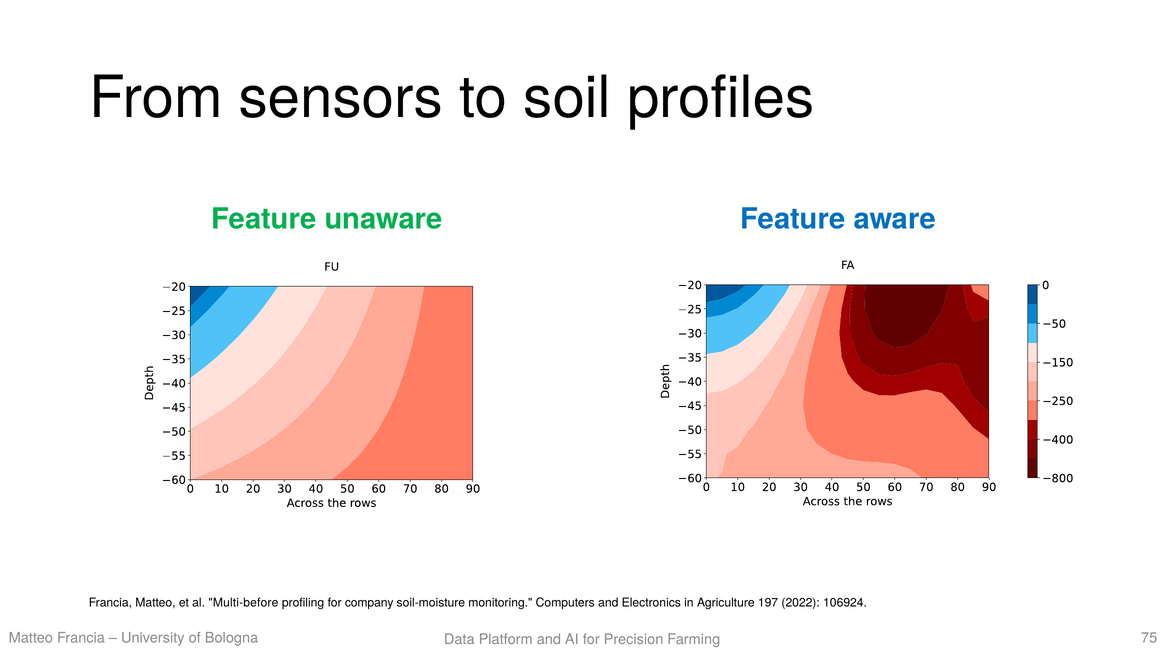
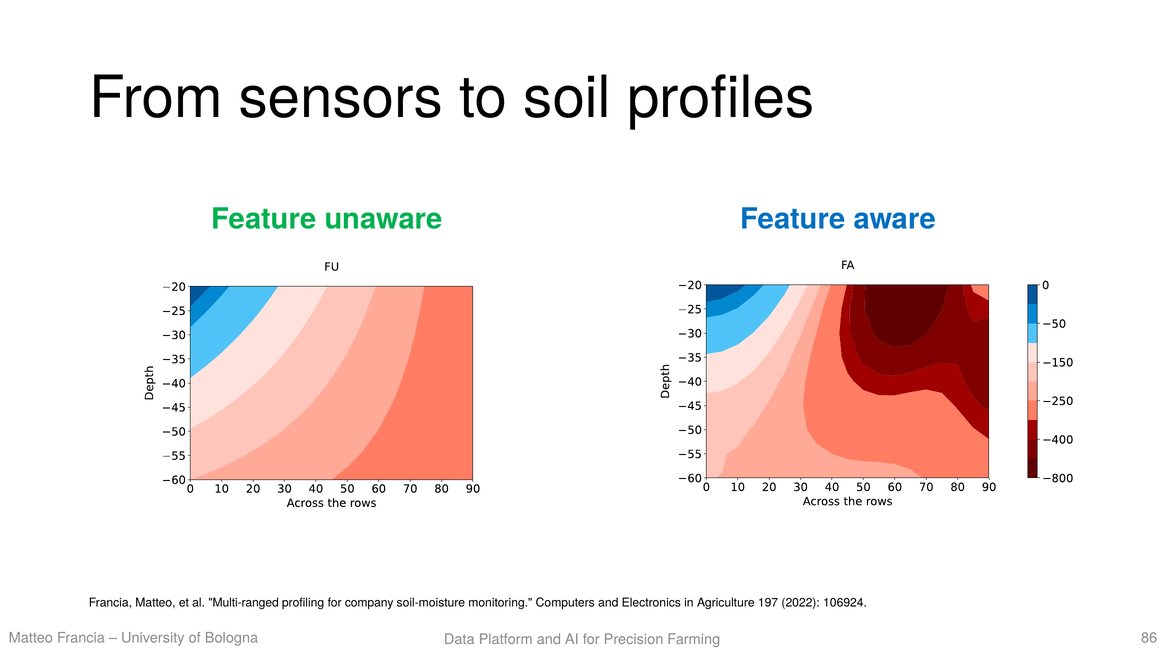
Multi-before: Multi-before -> Multi-ranged (244, 603)
75: 75 -> 86 (1149, 638)
